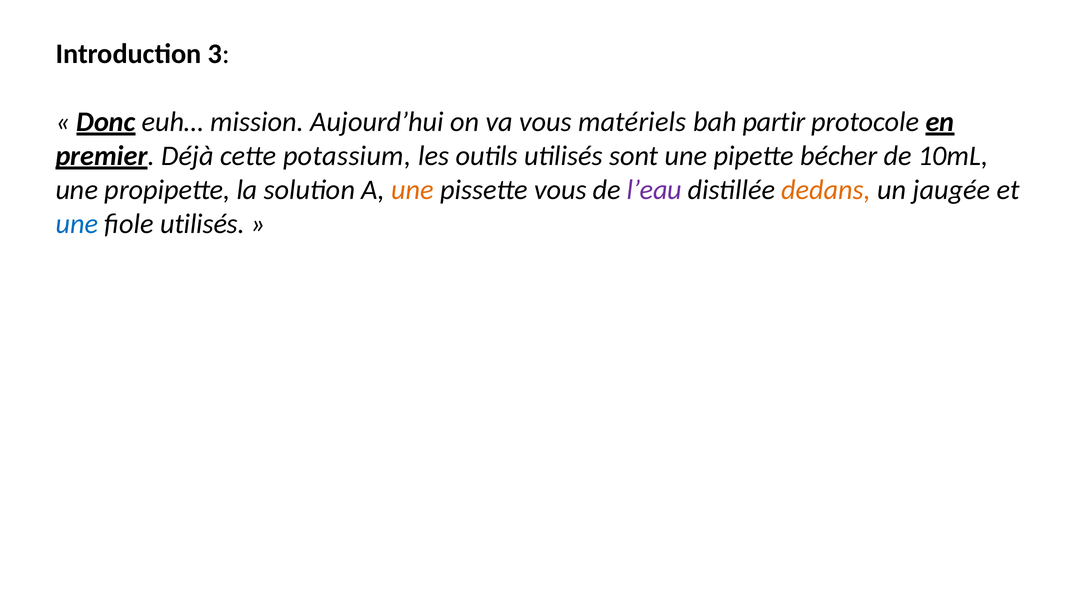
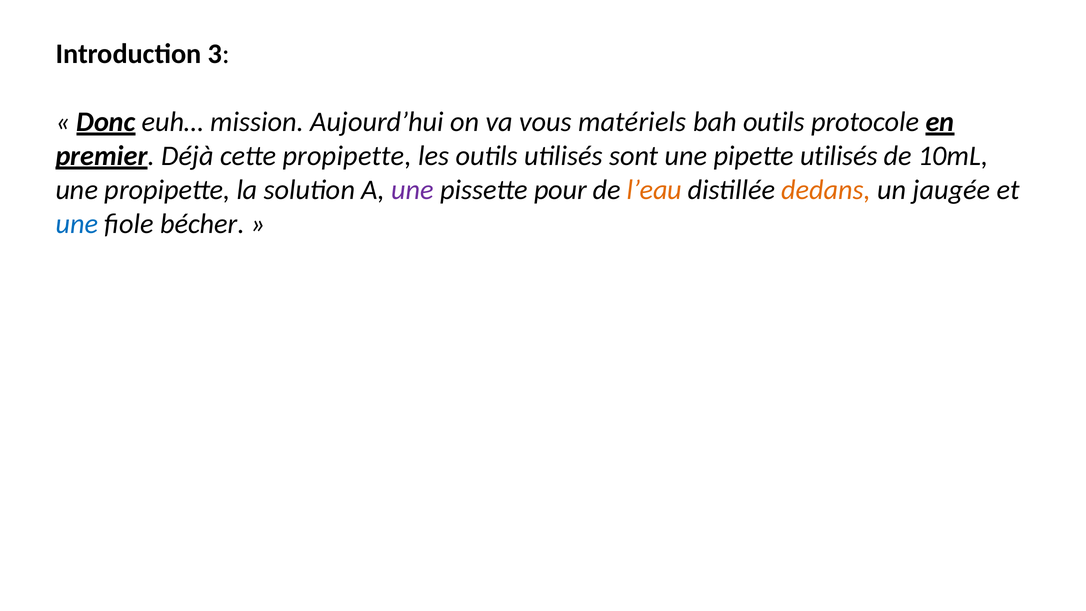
bah partir: partir -> outils (774, 122)
cette potassium: potassium -> propipette (347, 156)
pipette bécher: bécher -> utilisés (839, 156)
une colour: orange -> purple (413, 190)
pissette vous: vous -> pour (560, 190)
l’eau colour: purple -> orange (654, 190)
fiole utilisés: utilisés -> bécher (202, 224)
